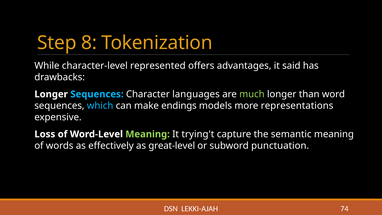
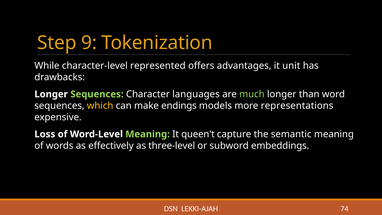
8: 8 -> 9 (89, 43)
said: said -> unit (291, 66)
Sequences colour: light blue -> light green (97, 94)
which colour: light blue -> yellow (100, 106)
trying't: trying't -> queen't (198, 134)
great-level: great-level -> three-level (172, 146)
punctuation: punctuation -> embeddings (280, 146)
